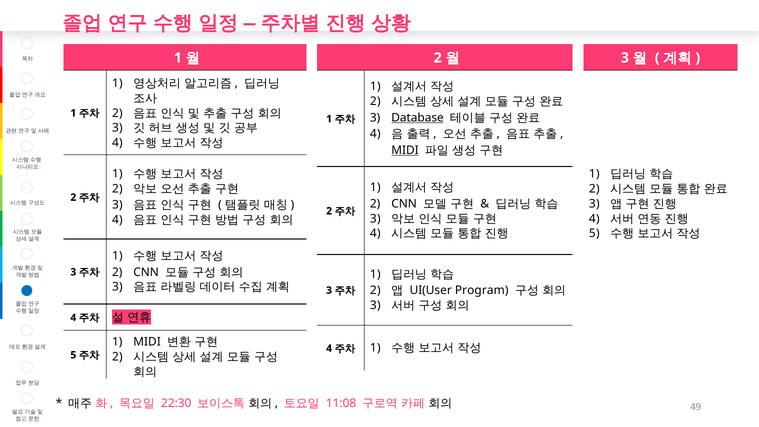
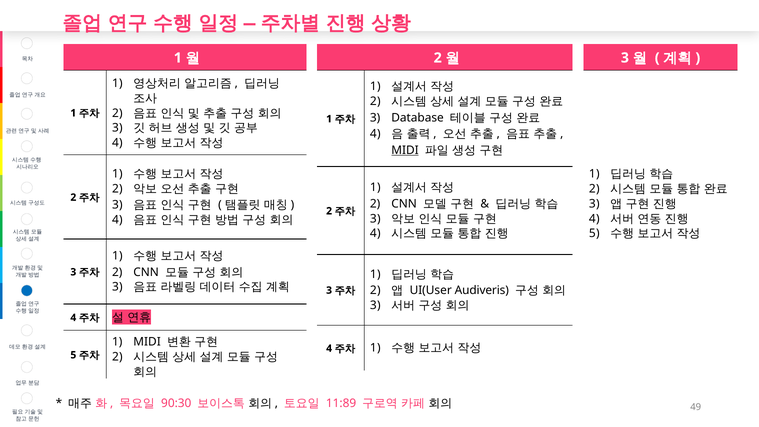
Database underline: present -> none (418, 118)
Program: Program -> Audiveris (482, 290)
22:30: 22:30 -> 90:30 (176, 403)
11:08: 11:08 -> 11:89 (341, 403)
